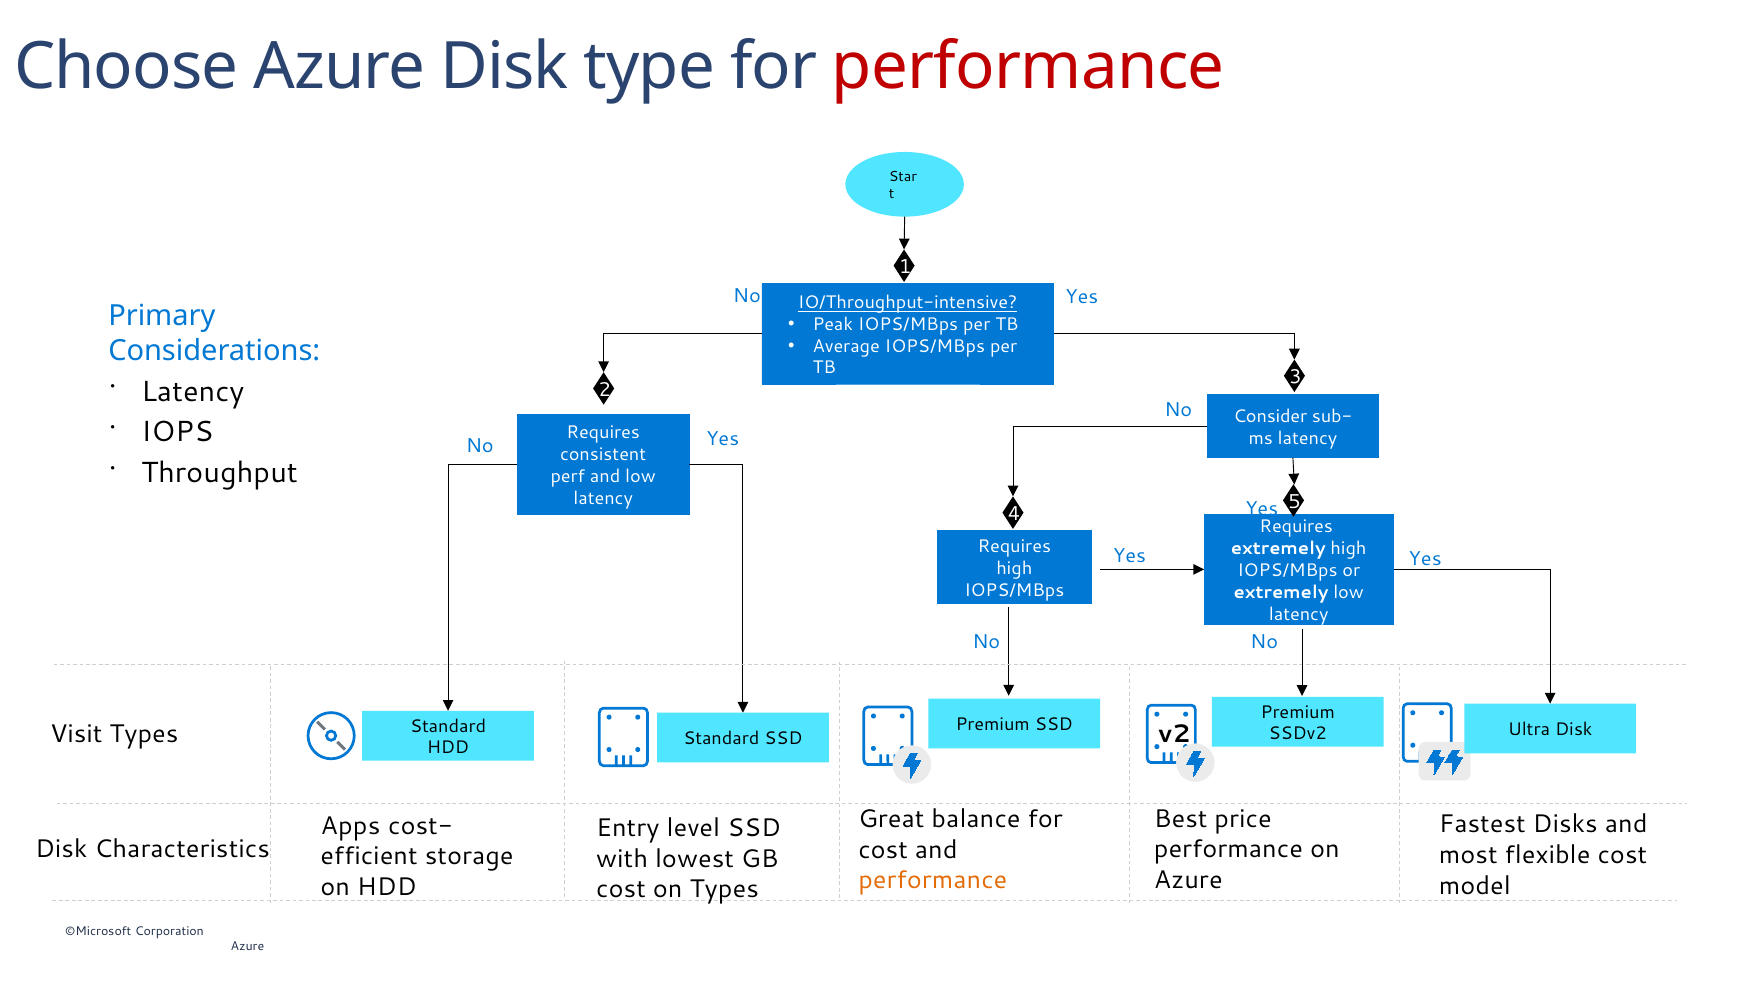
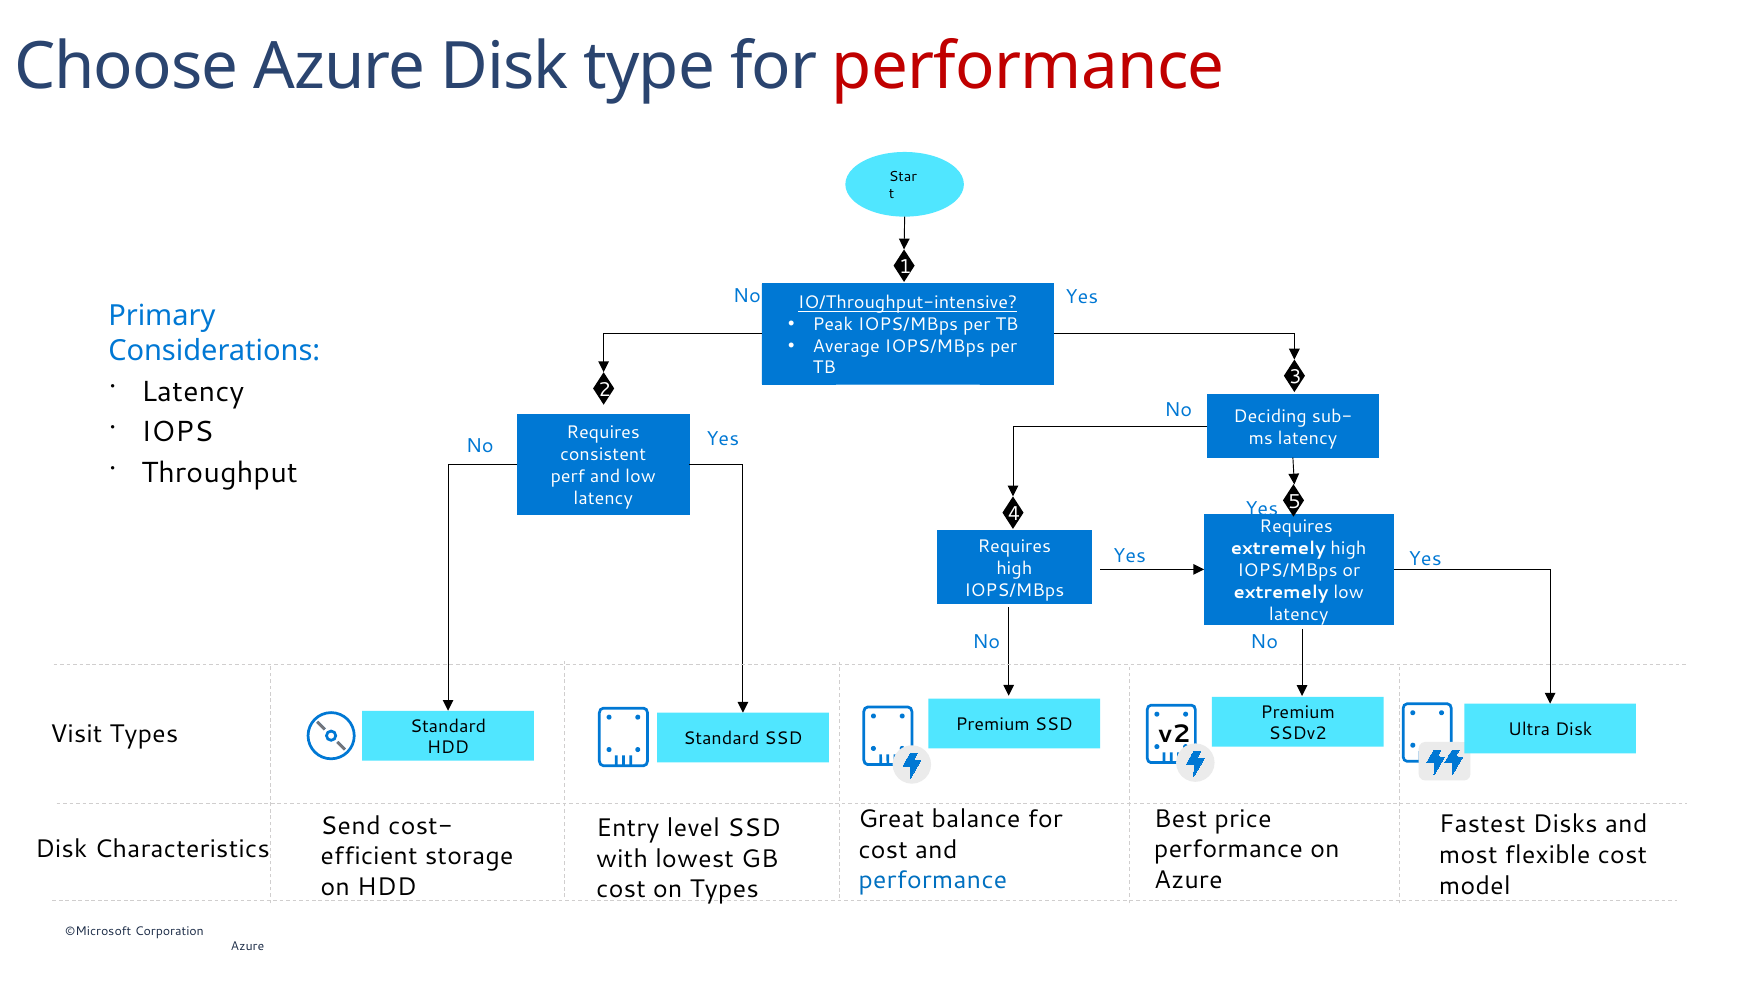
Consider: Consider -> Deciding (1270, 417)
Apps: Apps -> Send (351, 826)
performance colour: orange -> blue (933, 880)
